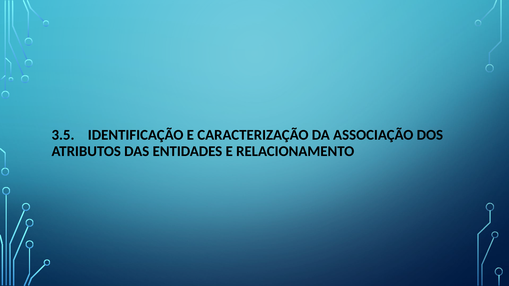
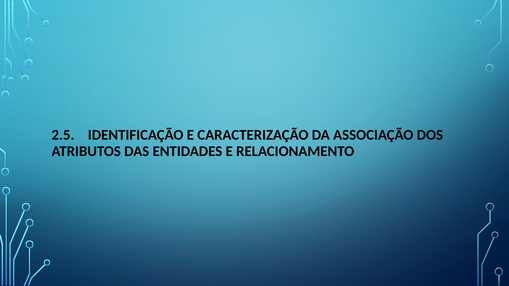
3.5: 3.5 -> 2.5 (63, 135)
